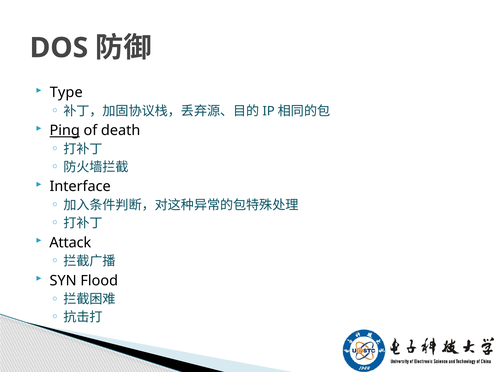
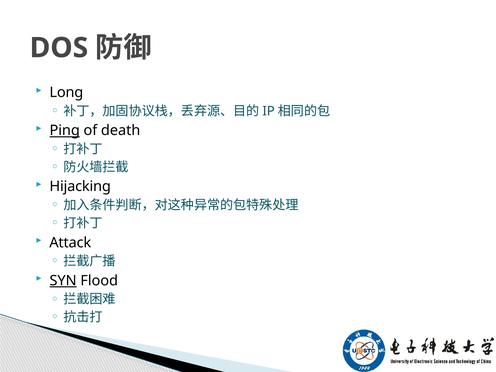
Type: Type -> Long (66, 92)
Interface: Interface -> Hijacking (80, 187)
SYN underline: none -> present (63, 281)
